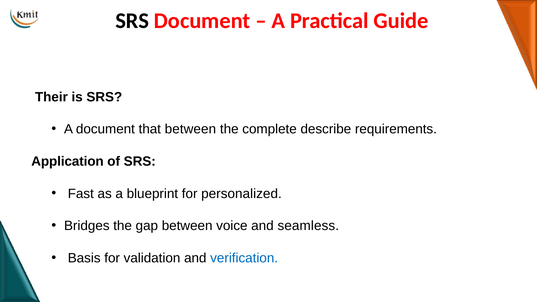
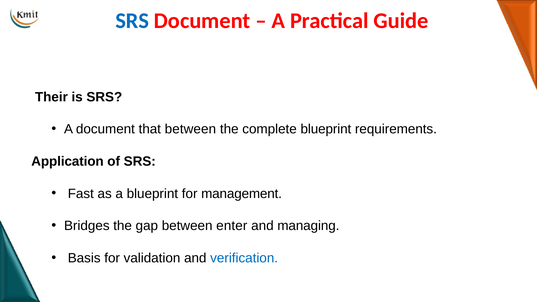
SRS colour: black -> blue (132, 21)
complete describe: describe -> blueprint (326, 129)
personalized: personalized -> management (242, 194)
voice: voice -> enter (232, 226)
seamless: seamless -> managing (308, 226)
